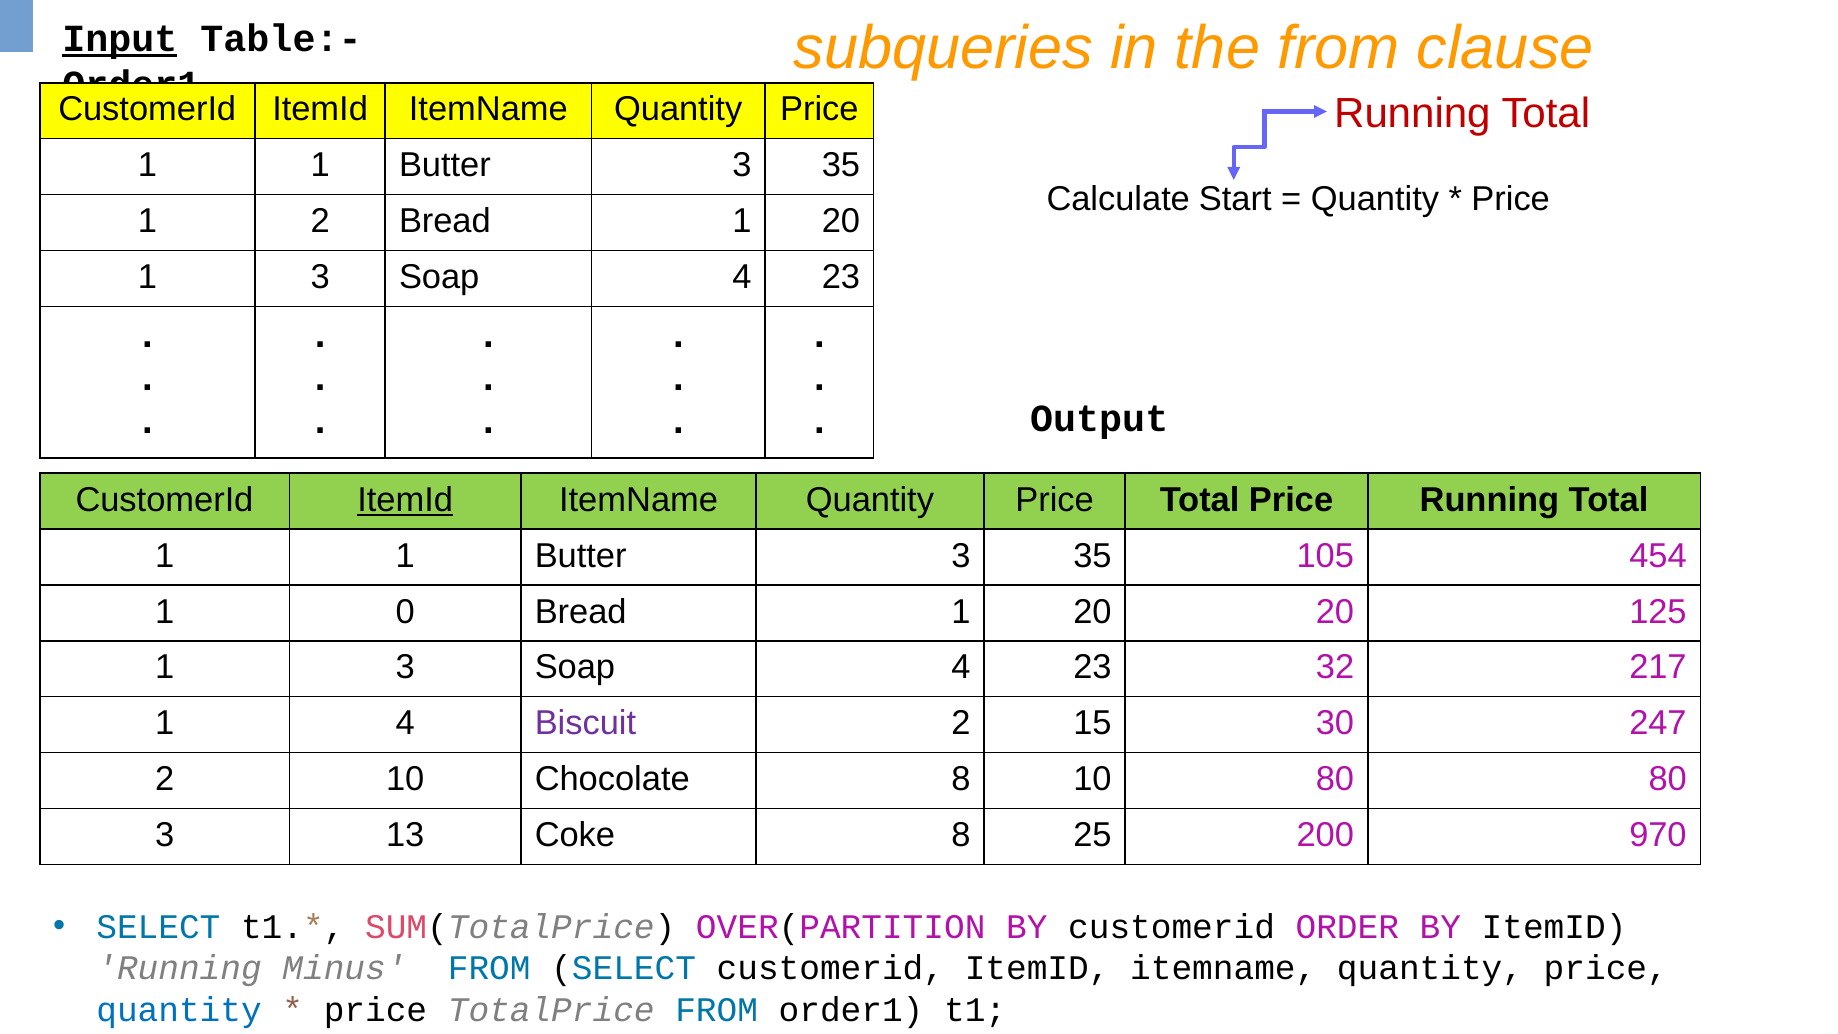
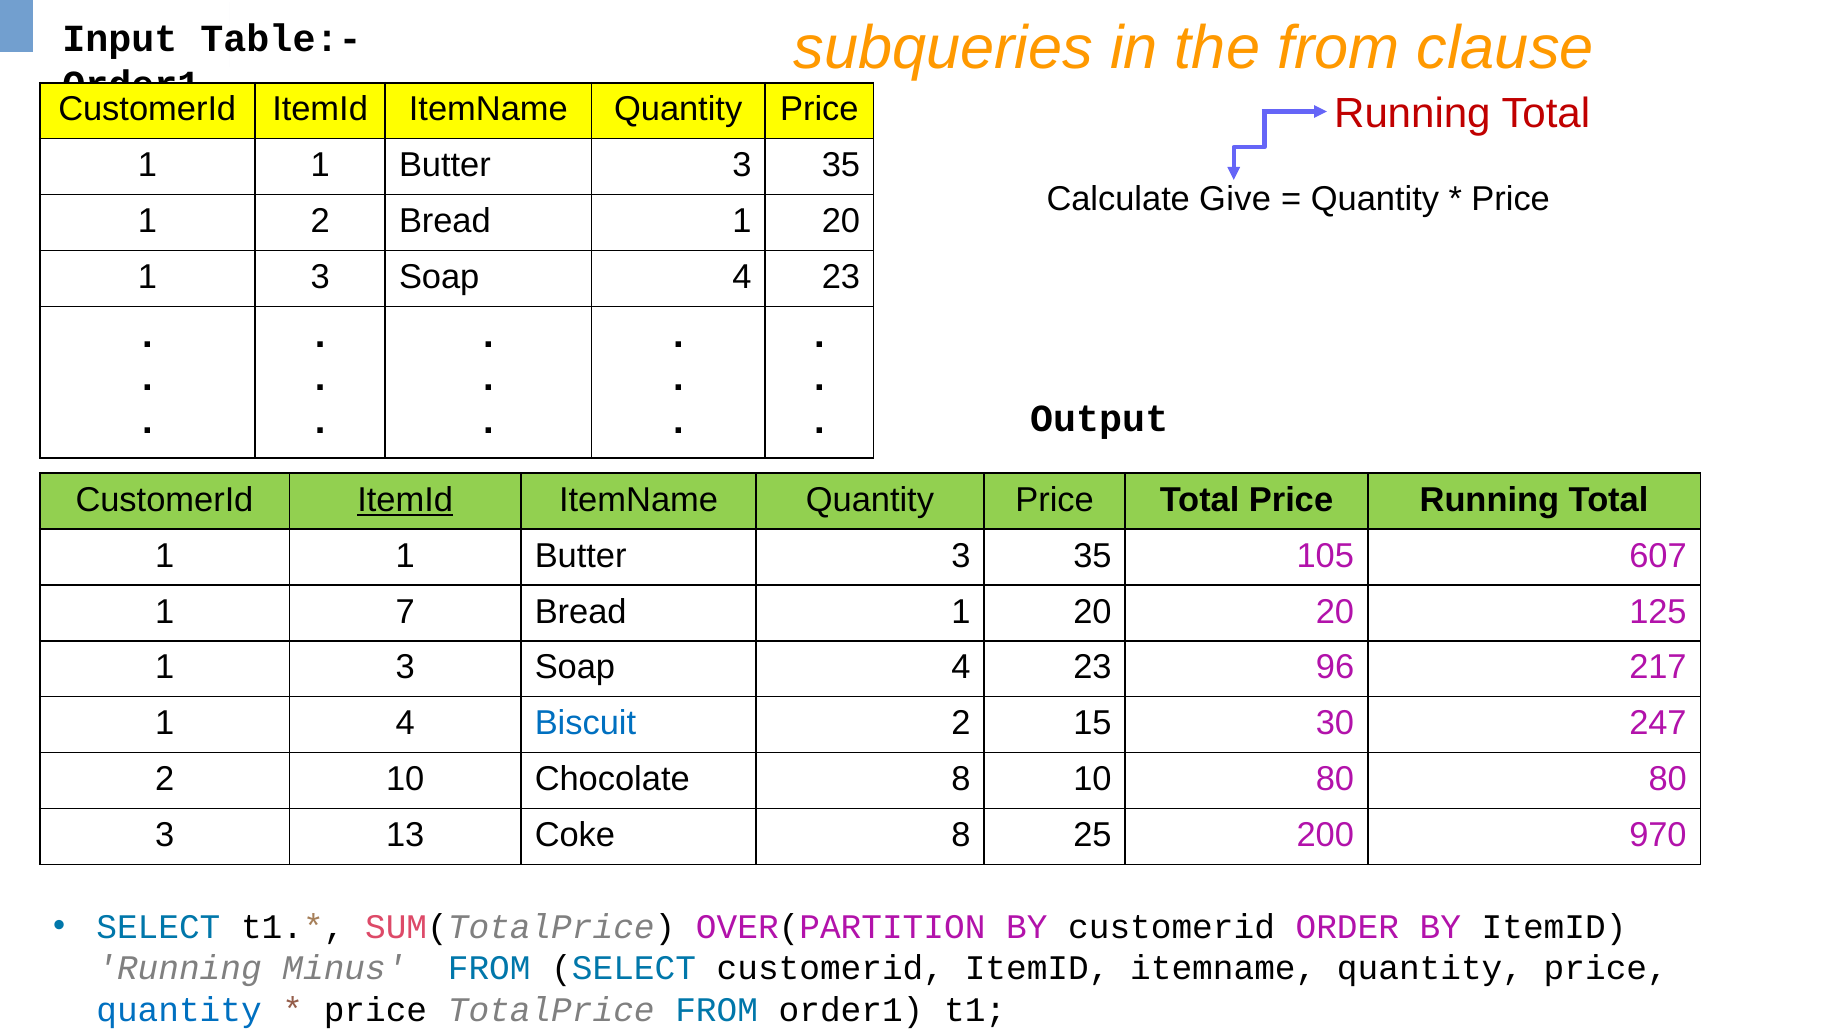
Input underline: present -> none (120, 39)
Start: Start -> Give (1235, 199)
454: 454 -> 607 (1658, 556)
0: 0 -> 7 (405, 612)
32: 32 -> 96 (1335, 667)
Biscuit colour: purple -> blue (585, 723)
